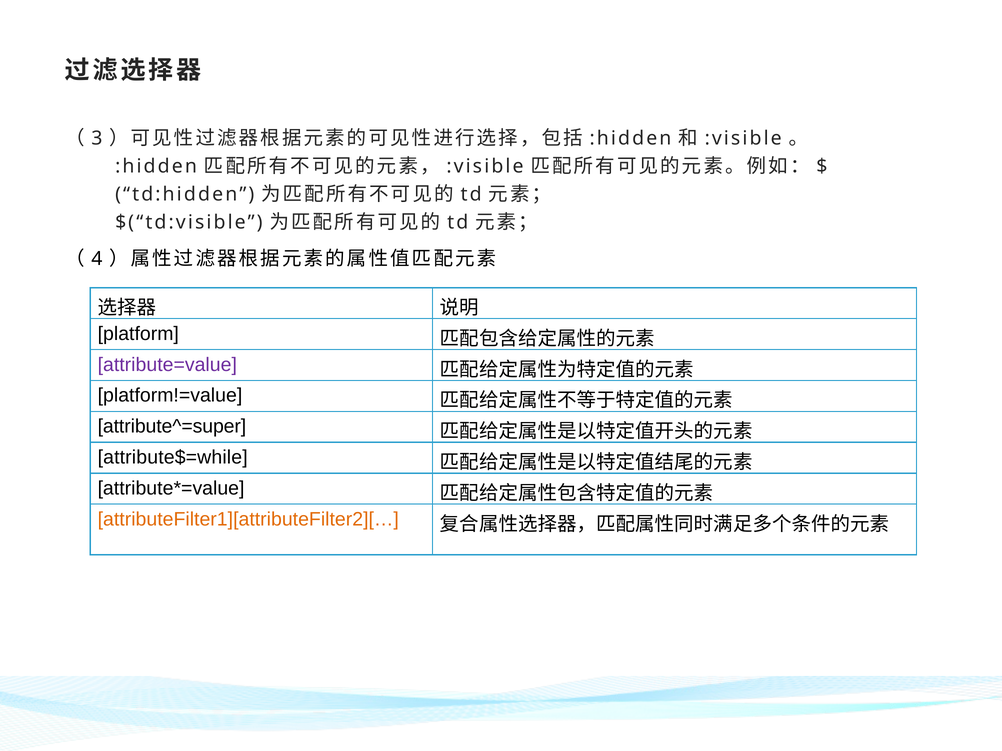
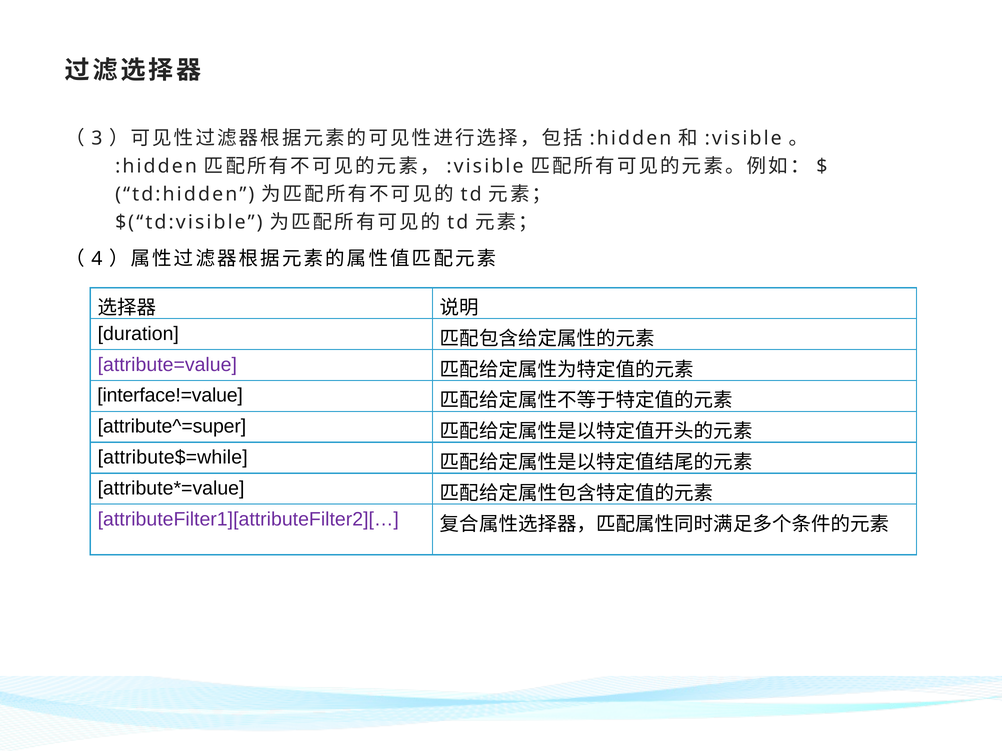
platform: platform -> duration (138, 334)
platform!=value: platform!=value -> interface!=value (170, 396)
attributeFilter1][attributeFilter2][… colour: orange -> purple (248, 519)
